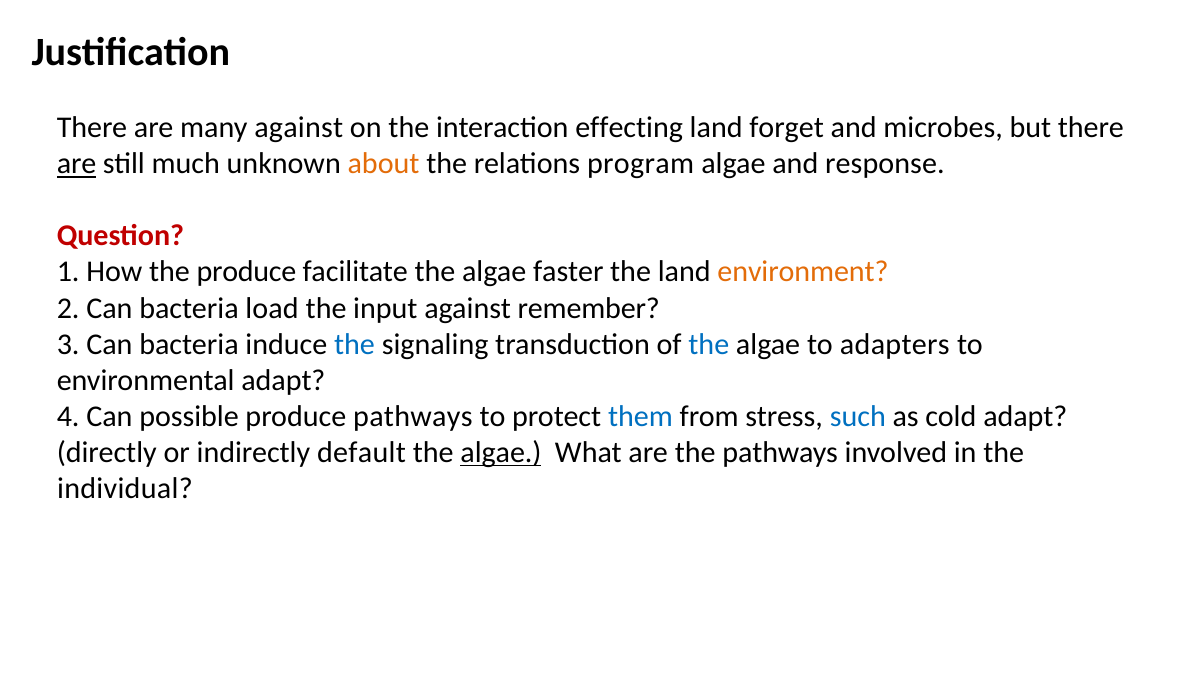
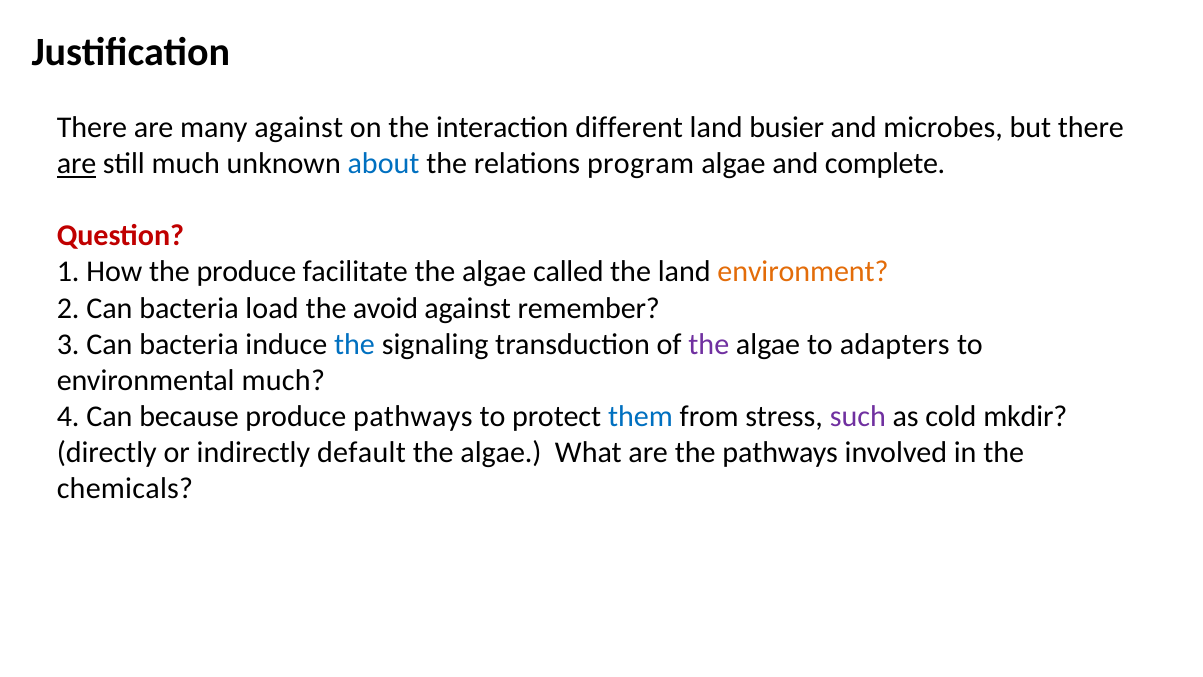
effecting: effecting -> different (629, 128)
forget: forget -> busier (787, 128)
about colour: orange -> blue (384, 164)
response: response -> complete (885, 164)
faster: faster -> called (568, 272)
input: input -> avoid (385, 308)
the colour: blue -> purple (709, 344)
environmental adapt: adapt -> much (283, 380)
possible: possible -> because (189, 416)
such colour: blue -> purple (858, 416)
cold adapt: adapt -> mkdir (1025, 416)
algae underline: present -> none (501, 452)
individual: individual -> chemicals (125, 488)
